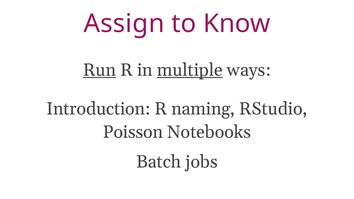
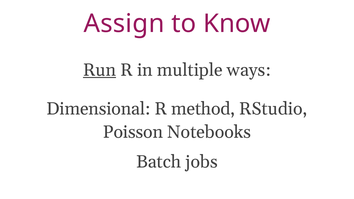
multiple underline: present -> none (190, 70)
Introduction: Introduction -> Dimensional (98, 109)
naming: naming -> method (203, 109)
